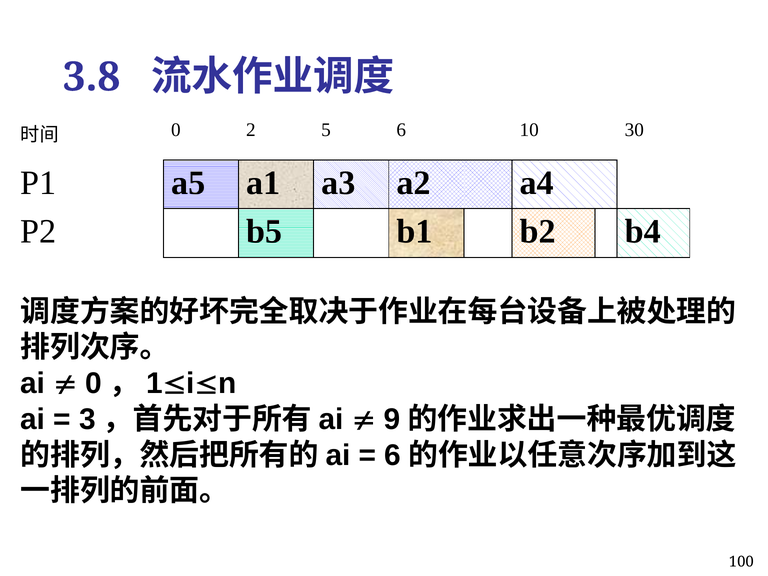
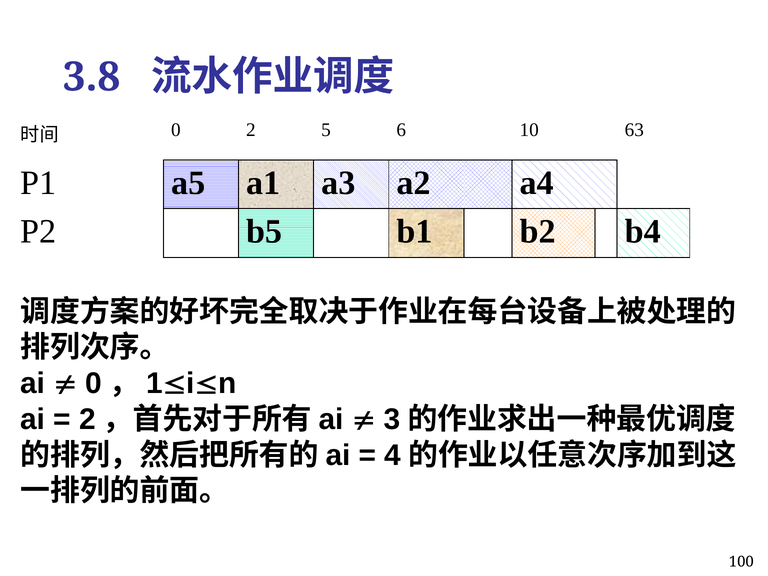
30: 30 -> 63 (634, 130)
3: 3 -> 2 (87, 419)
9: 9 -> 3 (392, 419)
6: 6 -> 4 (393, 455)
